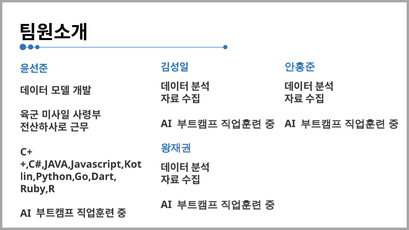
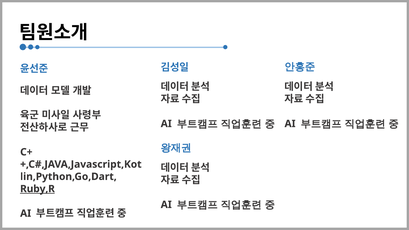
Ruby,R underline: none -> present (37, 189)
